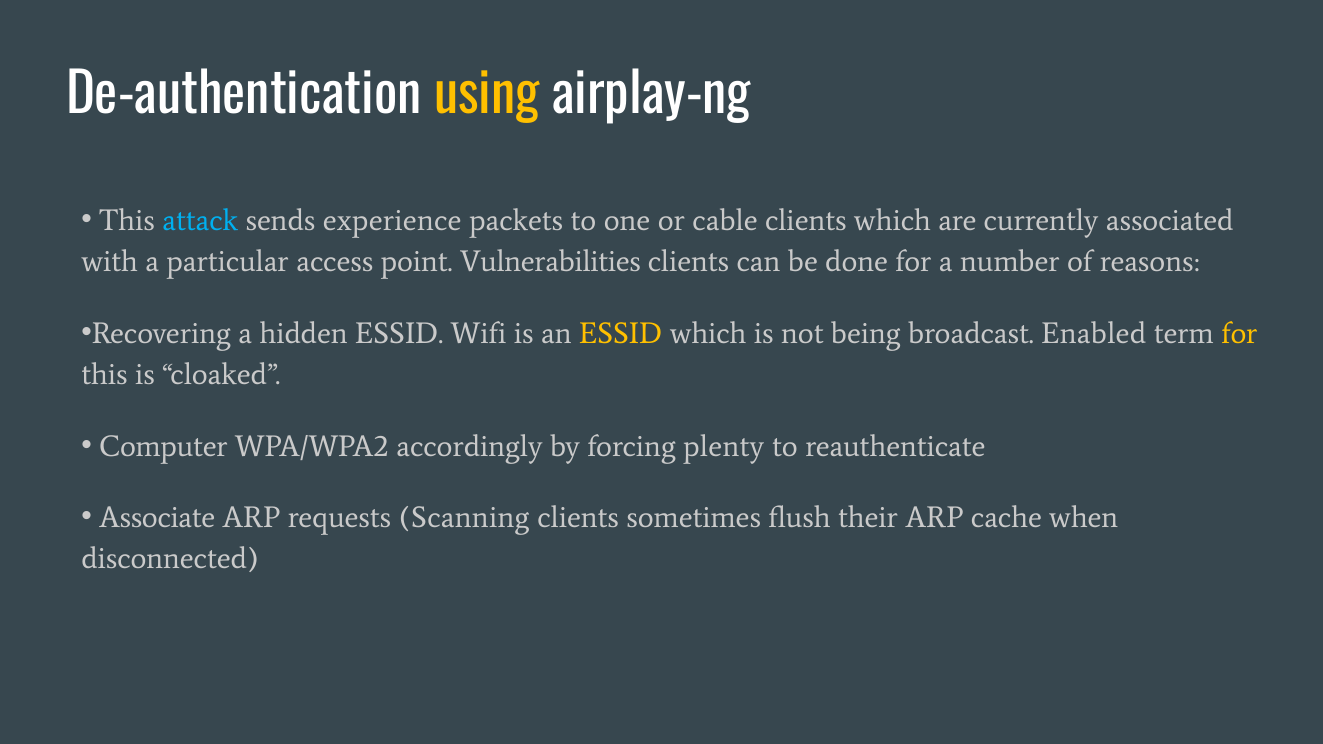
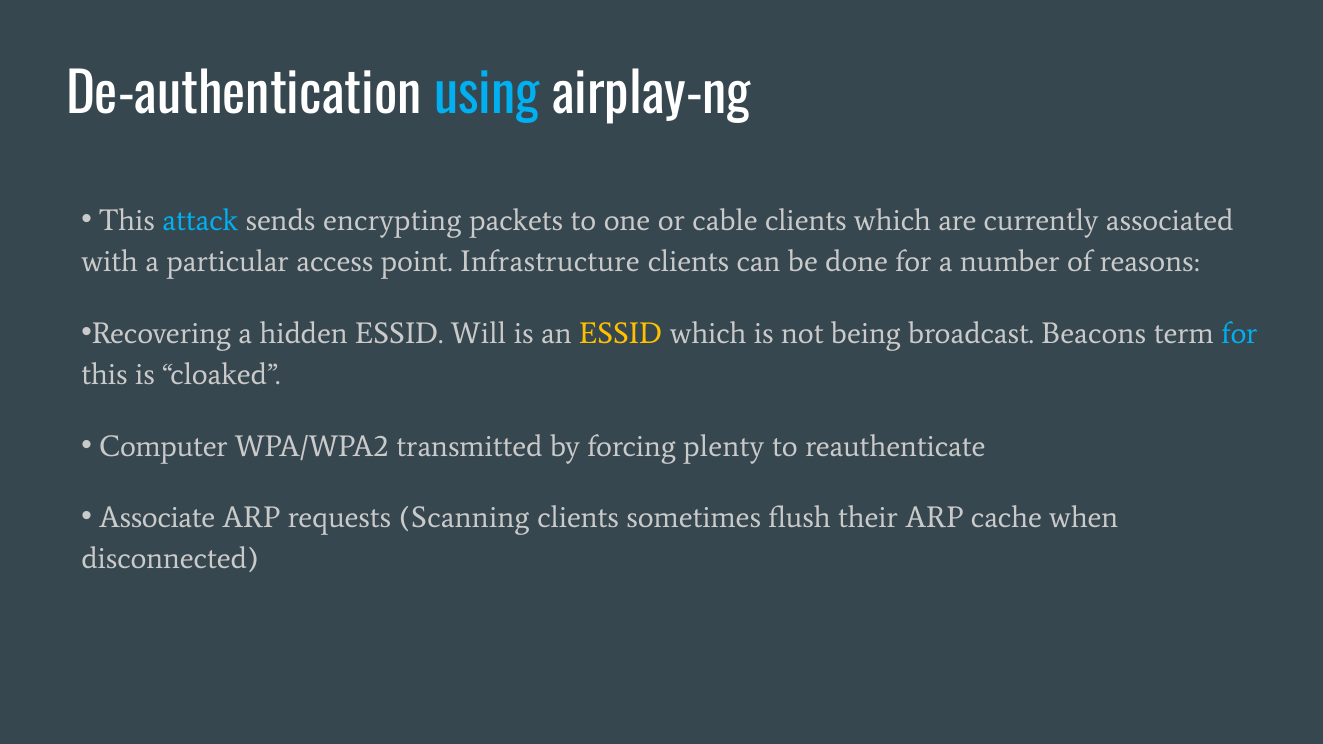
using colour: yellow -> light blue (487, 96)
experience: experience -> encrypting (392, 221)
Vulnerabilities: Vulnerabilities -> Infrastructure (550, 262)
Wifi: Wifi -> Will (478, 334)
Enabled: Enabled -> Beacons (1094, 334)
for colour: yellow -> light blue (1239, 334)
accordingly: accordingly -> transmitted (469, 446)
